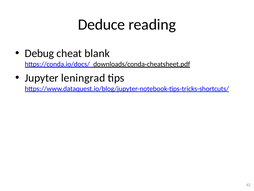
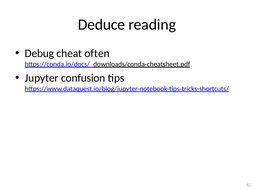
blank: blank -> often (97, 53)
leningrad: leningrad -> confusion (83, 78)
